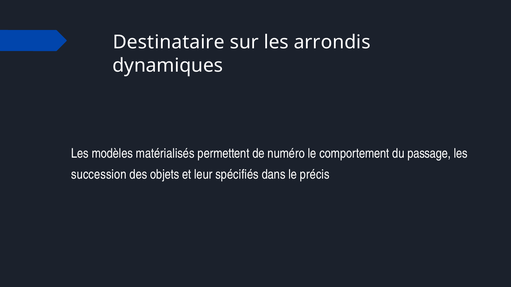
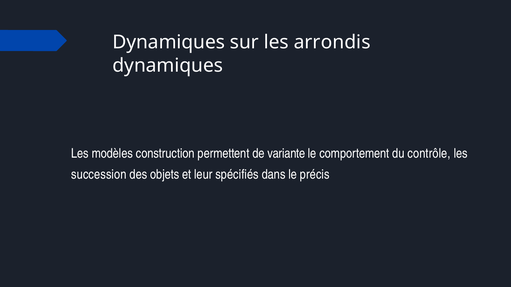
Destinataire: Destinataire -> Dynamiques (169, 42)
matérialisés: matérialisés -> construction (165, 154)
numéro: numéro -> variante (286, 154)
passage: passage -> contrôle (429, 154)
